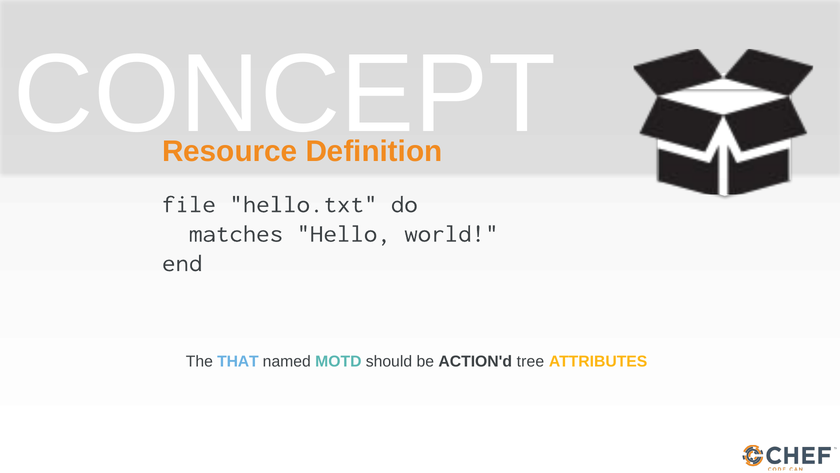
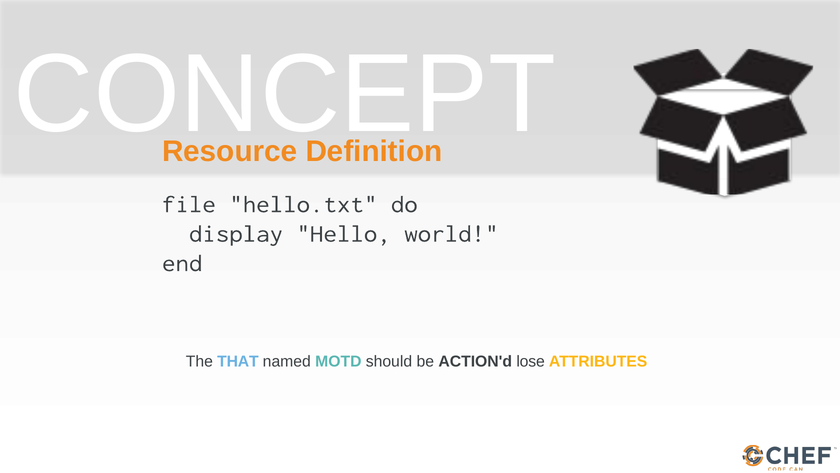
matches: matches -> display (236, 233)
tree: tree -> lose (531, 361)
